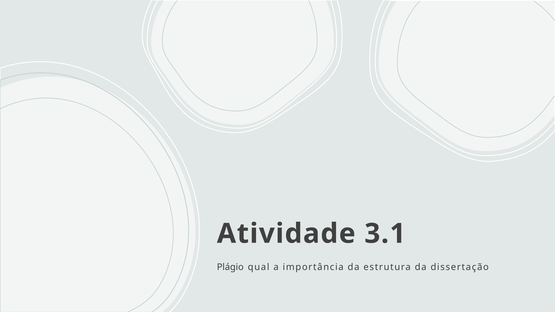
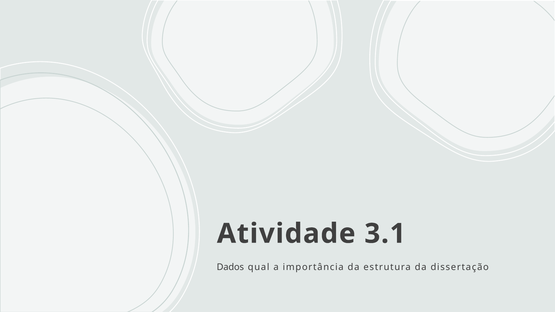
Plágio: Plágio -> Dados (230, 267)
